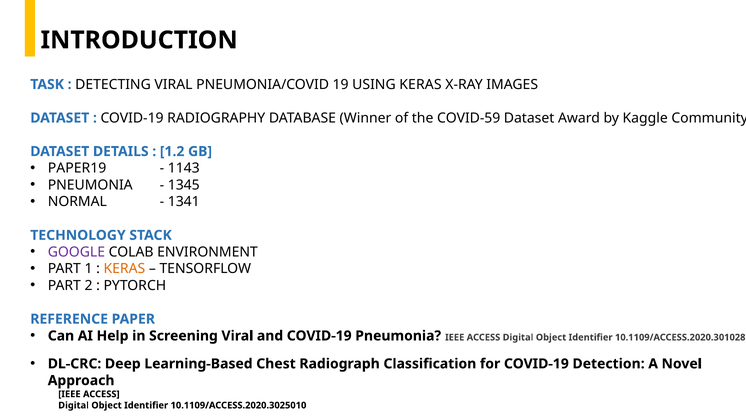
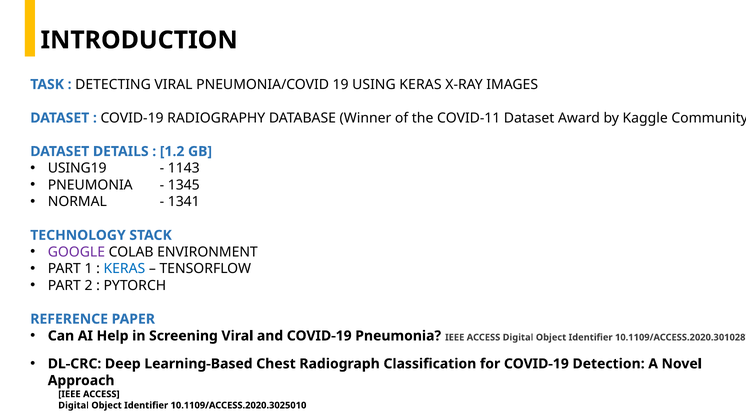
COVID-59: COVID-59 -> COVID-11 (469, 118)
PAPER19: PAPER19 -> USING19 (77, 168)
KERAS colour: orange -> blue (124, 269)
